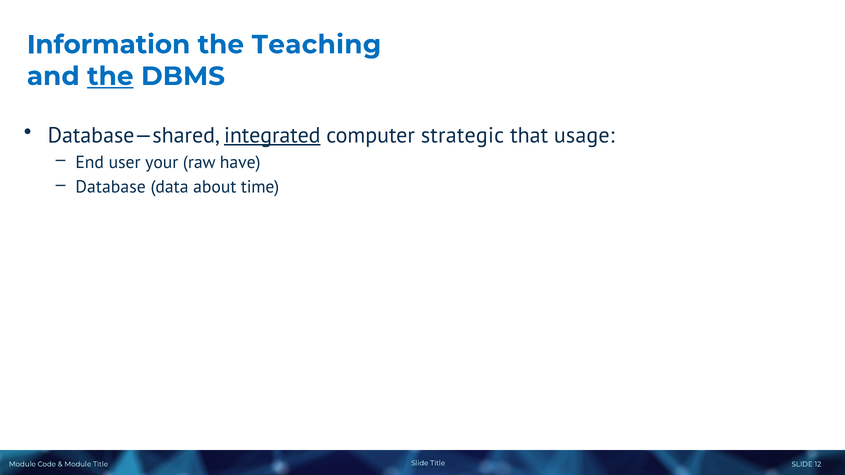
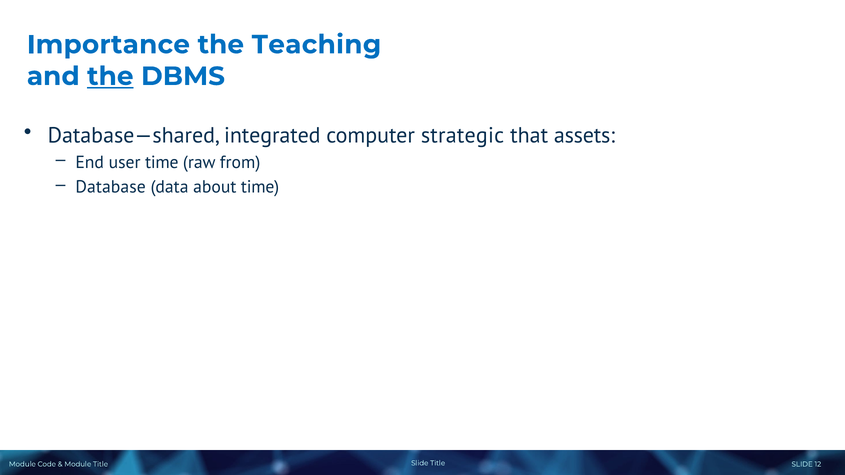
Information: Information -> Importance (108, 45)
integrated underline: present -> none (272, 136)
usage: usage -> assets (584, 136)
user your: your -> time (162, 163)
have: have -> from (240, 163)
